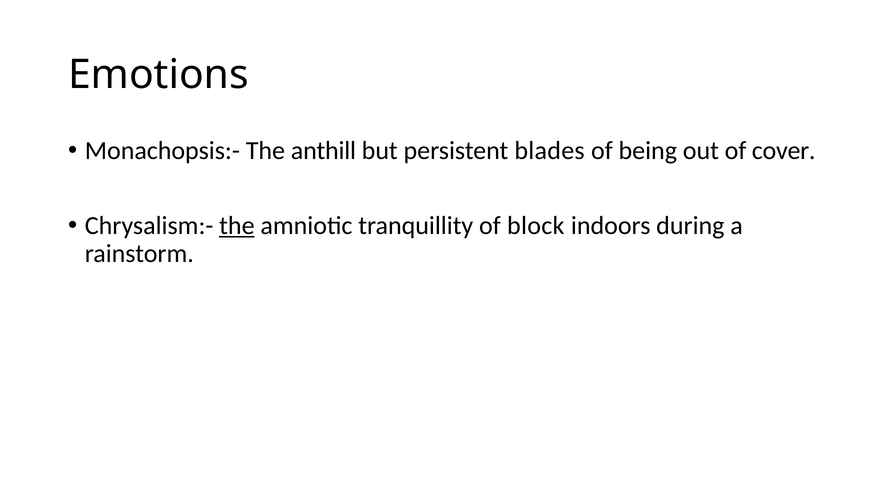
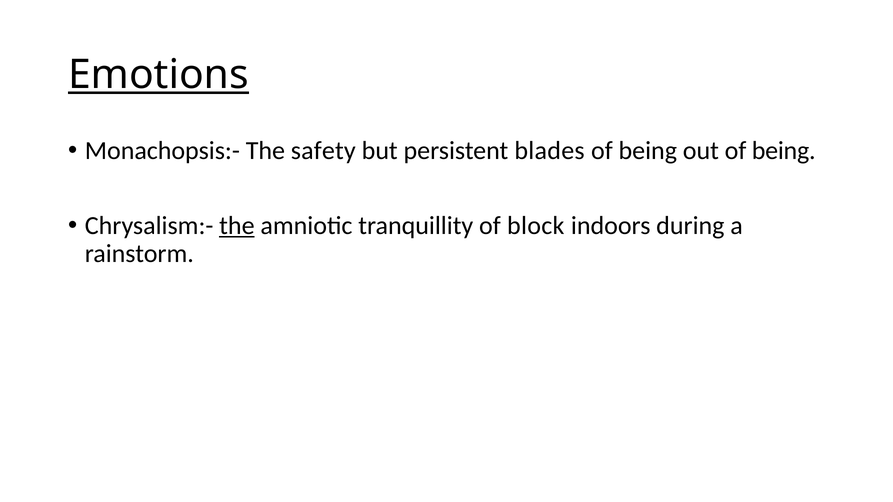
Emotions underline: none -> present (158, 75)
anthill: anthill -> safety (323, 151)
out of cover: cover -> being (784, 151)
